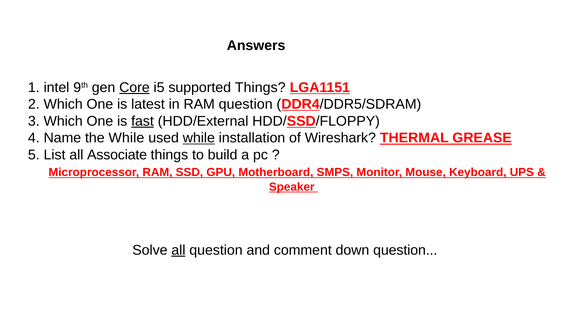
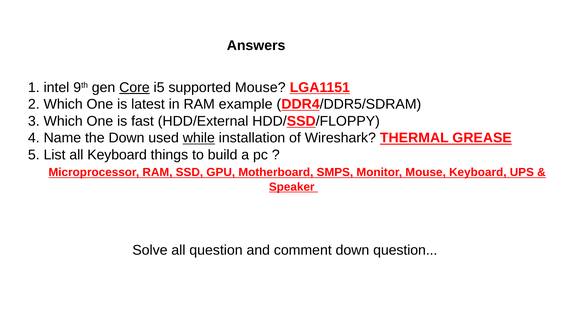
supported Things: Things -> Mouse (260, 88)
RAM question: question -> example (246, 104)
fast underline: present -> none (143, 121)
the While: While -> Down (126, 138)
all Associate: Associate -> Keyboard (117, 155)
all underline: present -> none (178, 251)
